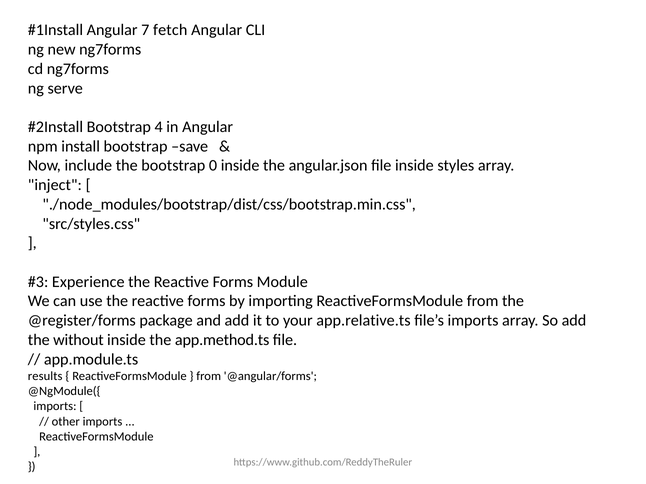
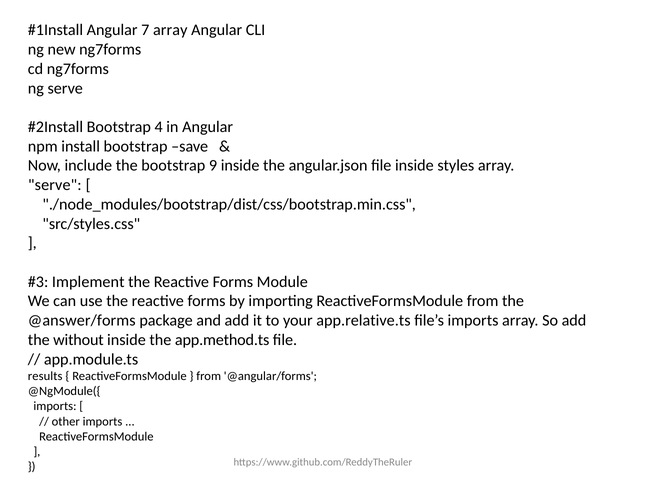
7 fetch: fetch -> array (170, 30)
0: 0 -> 9 (213, 166)
inject: inject -> serve (55, 185)
Experience: Experience -> Implement (88, 282)
@register/forms: @register/forms -> @answer/forms (82, 321)
